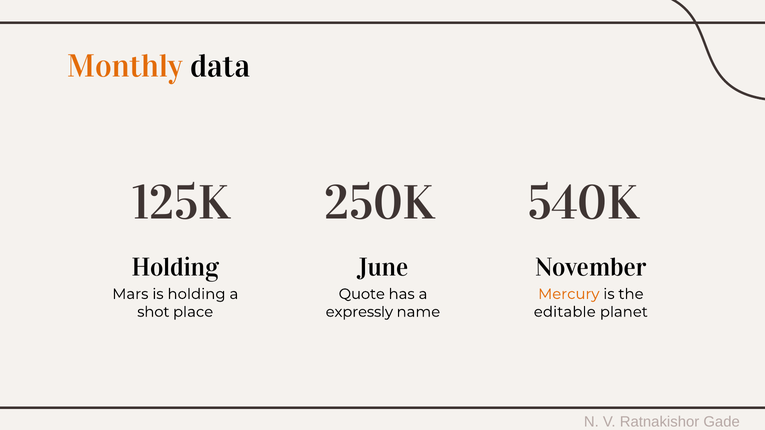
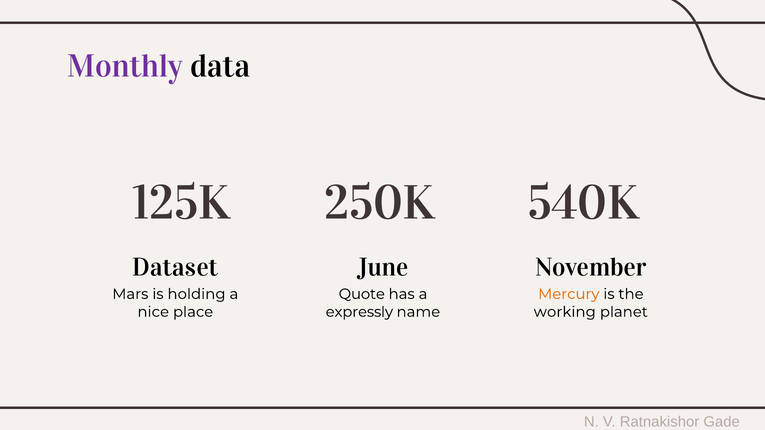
Monthly colour: orange -> purple (125, 66)
Holding: Holding -> Dataset (175, 268)
shot: shot -> nice (153, 312)
editable: editable -> working (565, 312)
